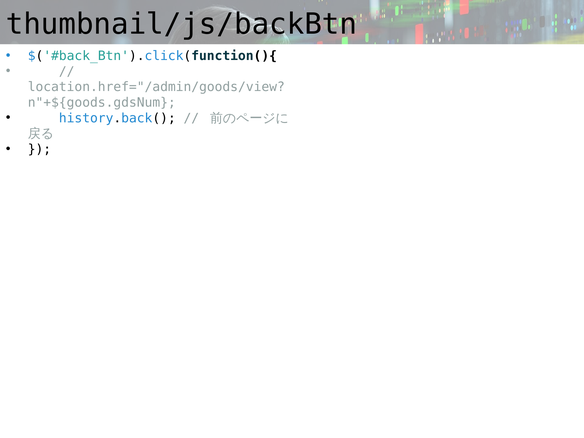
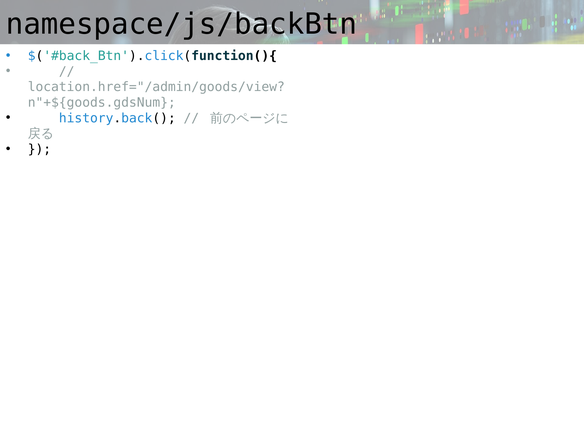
thumbnail/js/backBtn: thumbnail/js/backBtn -> namespace/js/backBtn (181, 24)
